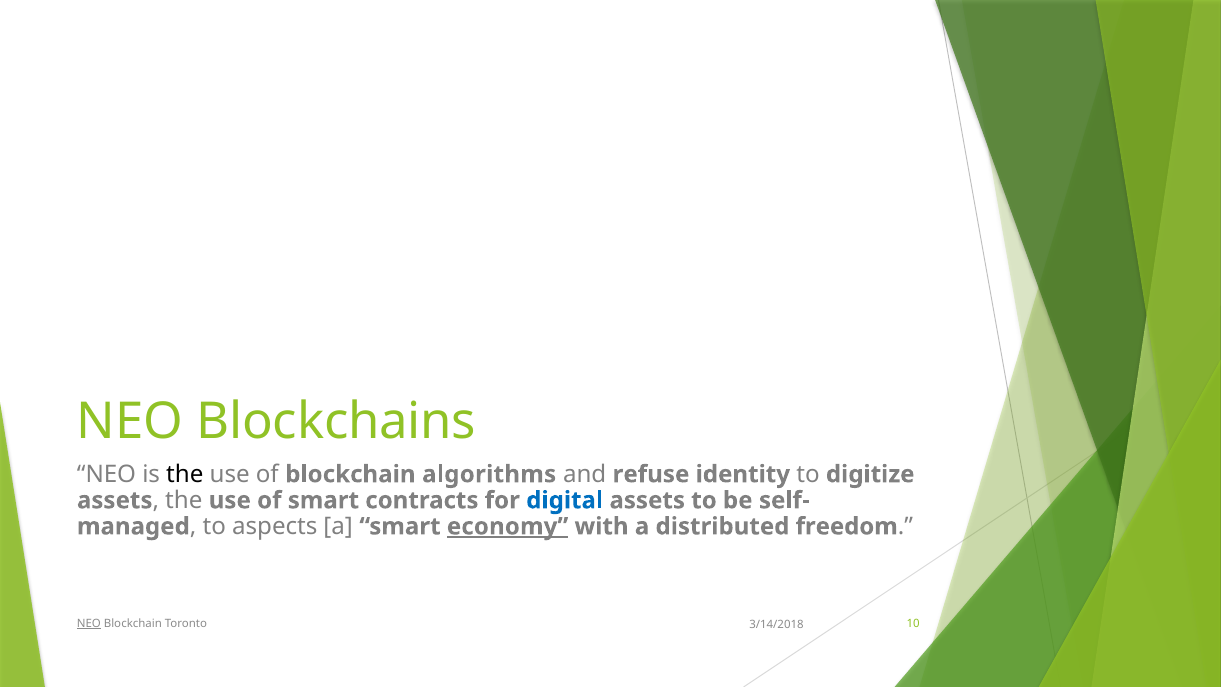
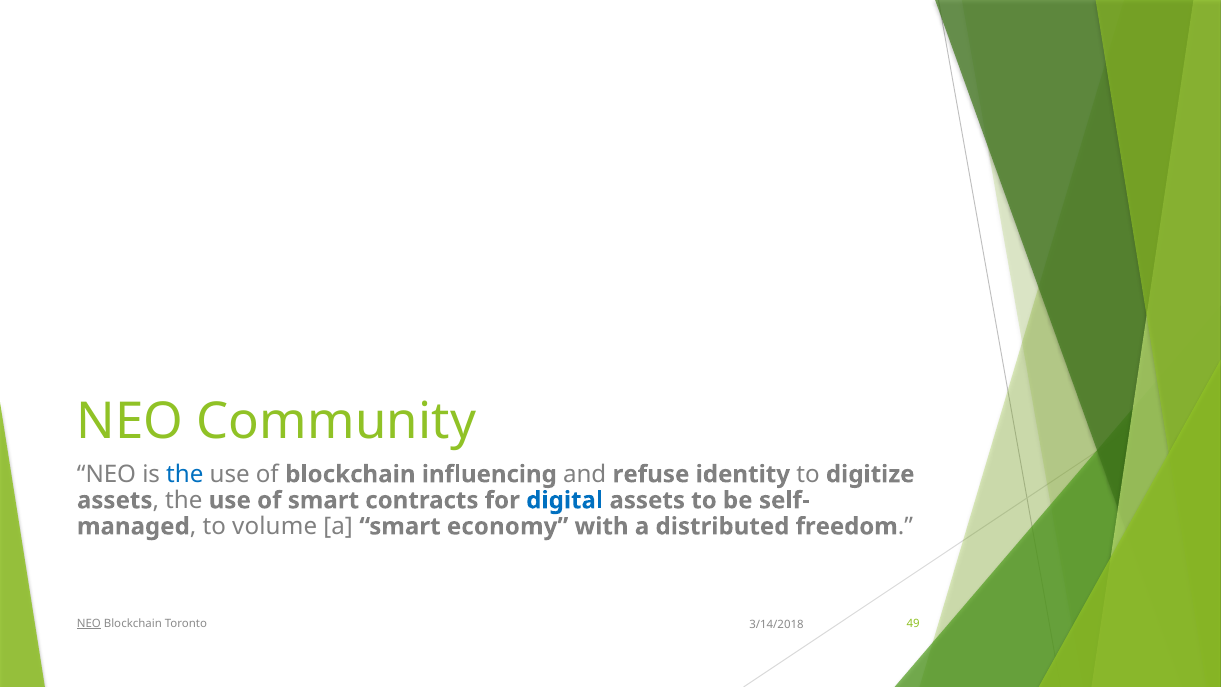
Blockchains: Blockchains -> Community (336, 422)
the colour: black -> blue (185, 474)
algorithms: algorithms -> influencing (489, 474)
aspects: aspects -> volume (275, 526)
economy underline: present -> none (508, 526)
10: 10 -> 49 (913, 623)
